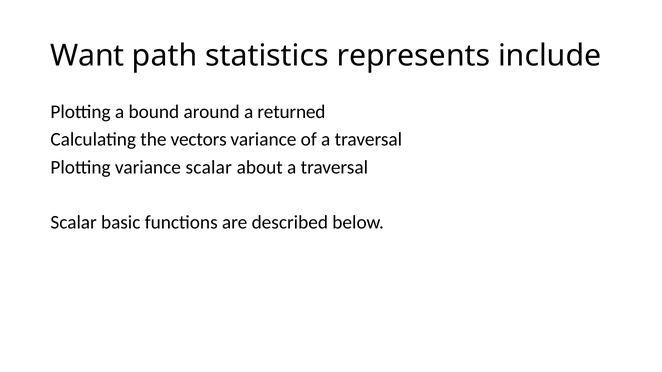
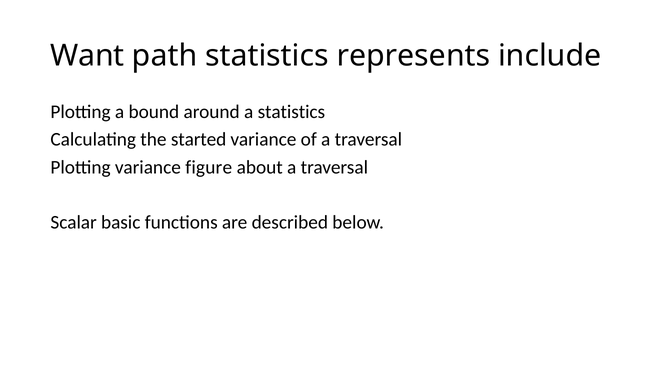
a returned: returned -> statistics (291, 112)
vectors: vectors -> started (199, 140)
variance scalar: scalar -> figure (209, 167)
